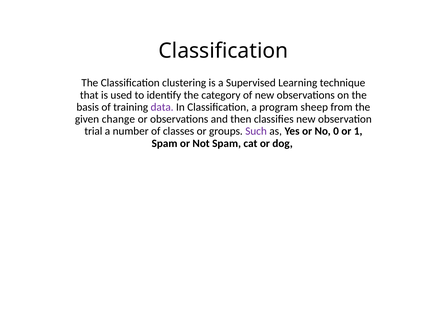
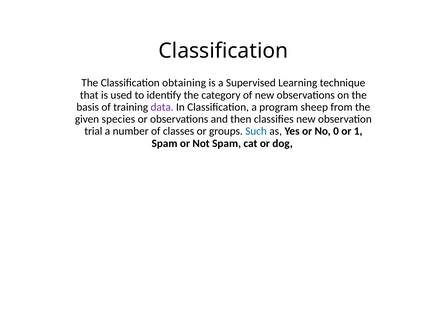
clustering: clustering -> obtaining (184, 83)
change: change -> species (118, 119)
Such colour: purple -> blue (256, 131)
